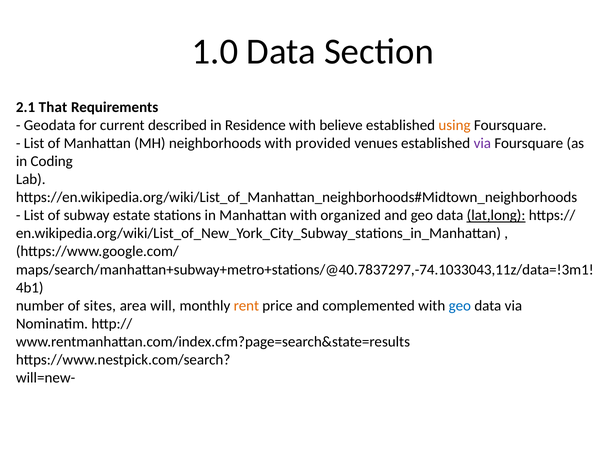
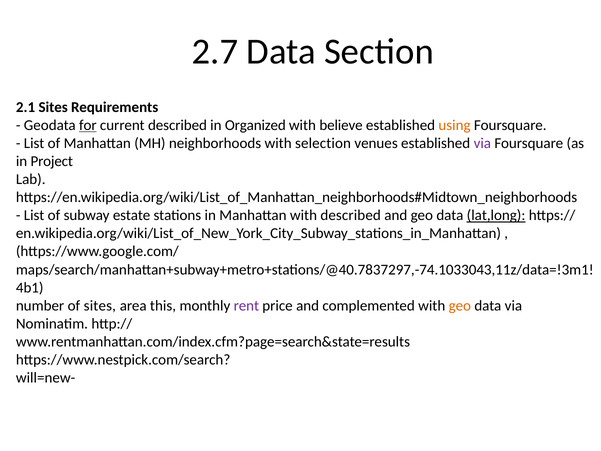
1.0: 1.0 -> 2.7 (215, 52)
2.1 That: That -> Sites (53, 107)
for underline: none -> present (88, 125)
Residence: Residence -> Organized (255, 125)
provided: provided -> selection (323, 143)
Coding: Coding -> Project (52, 161)
with organized: organized -> described (351, 215)
will: will -> this (163, 305)
rent colour: orange -> purple (246, 305)
geo colour: blue -> orange (460, 305)
